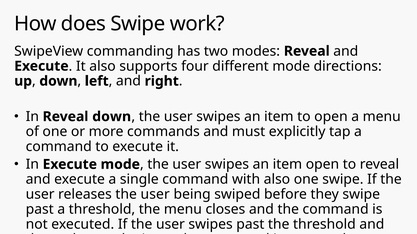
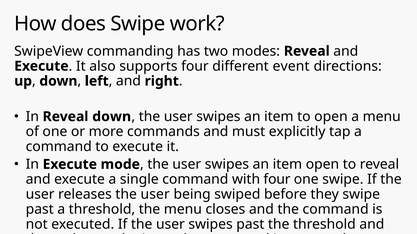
different mode: mode -> event (291, 66)
with also: also -> four (277, 180)
